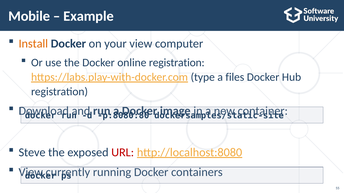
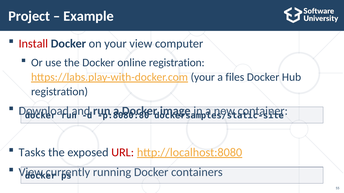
Mobile: Mobile -> Project (29, 16)
Install colour: orange -> red (33, 44)
type: type -> your (203, 77)
Steve: Steve -> Tasks (32, 153)
